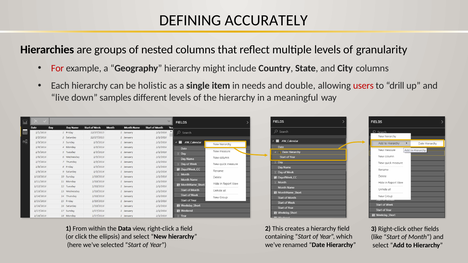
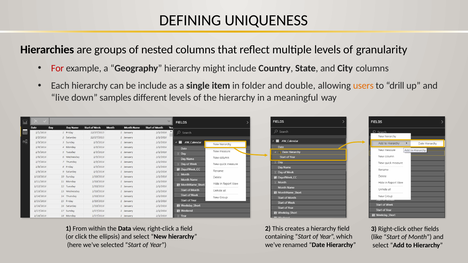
ACCURATELY: ACCURATELY -> UNIQUENESS (266, 20)
be holistic: holistic -> include (152, 86)
needs: needs -> folder (254, 86)
users colour: red -> orange (363, 86)
